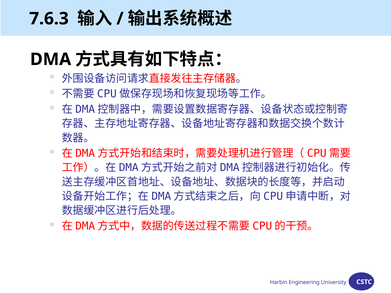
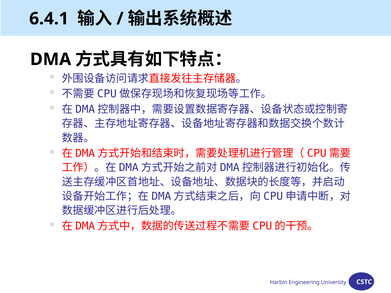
7.6.3: 7.6.3 -> 6.4.1 (49, 19)
